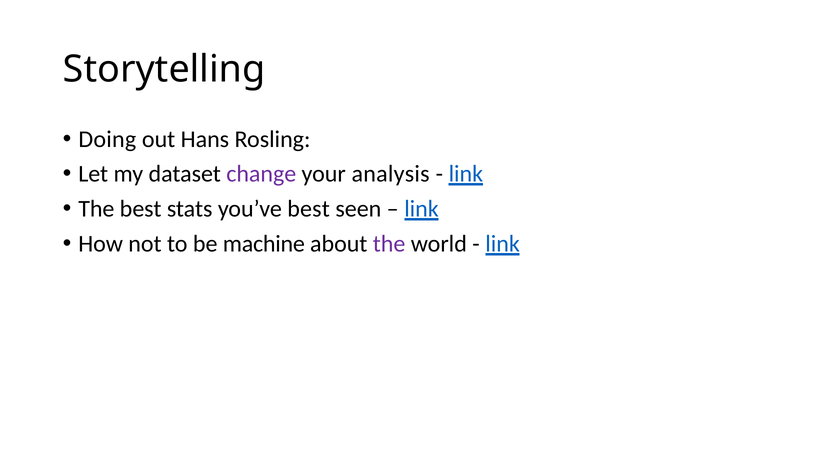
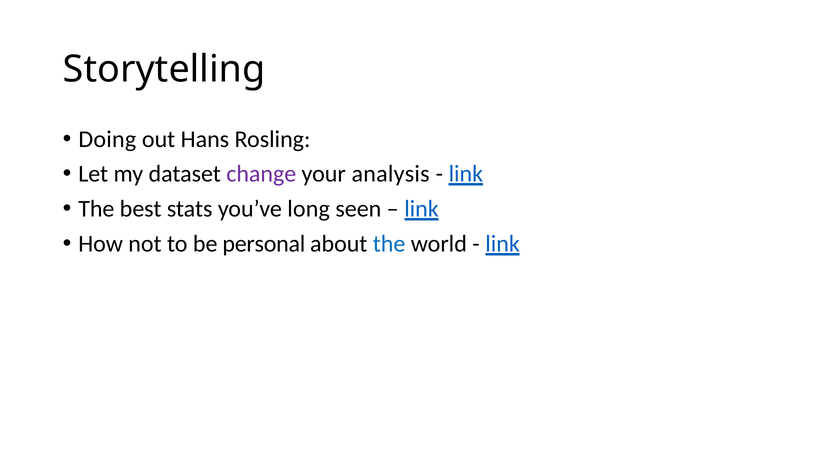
you’ve best: best -> long (309, 209)
machine: machine -> personal (264, 244)
the colour: purple -> blue (389, 244)
